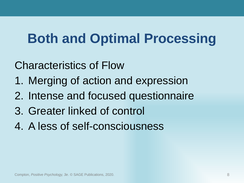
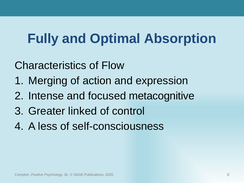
Both: Both -> Fully (43, 39)
Processing: Processing -> Absorption (180, 39)
questionnaire: questionnaire -> metacognitive (162, 96)
